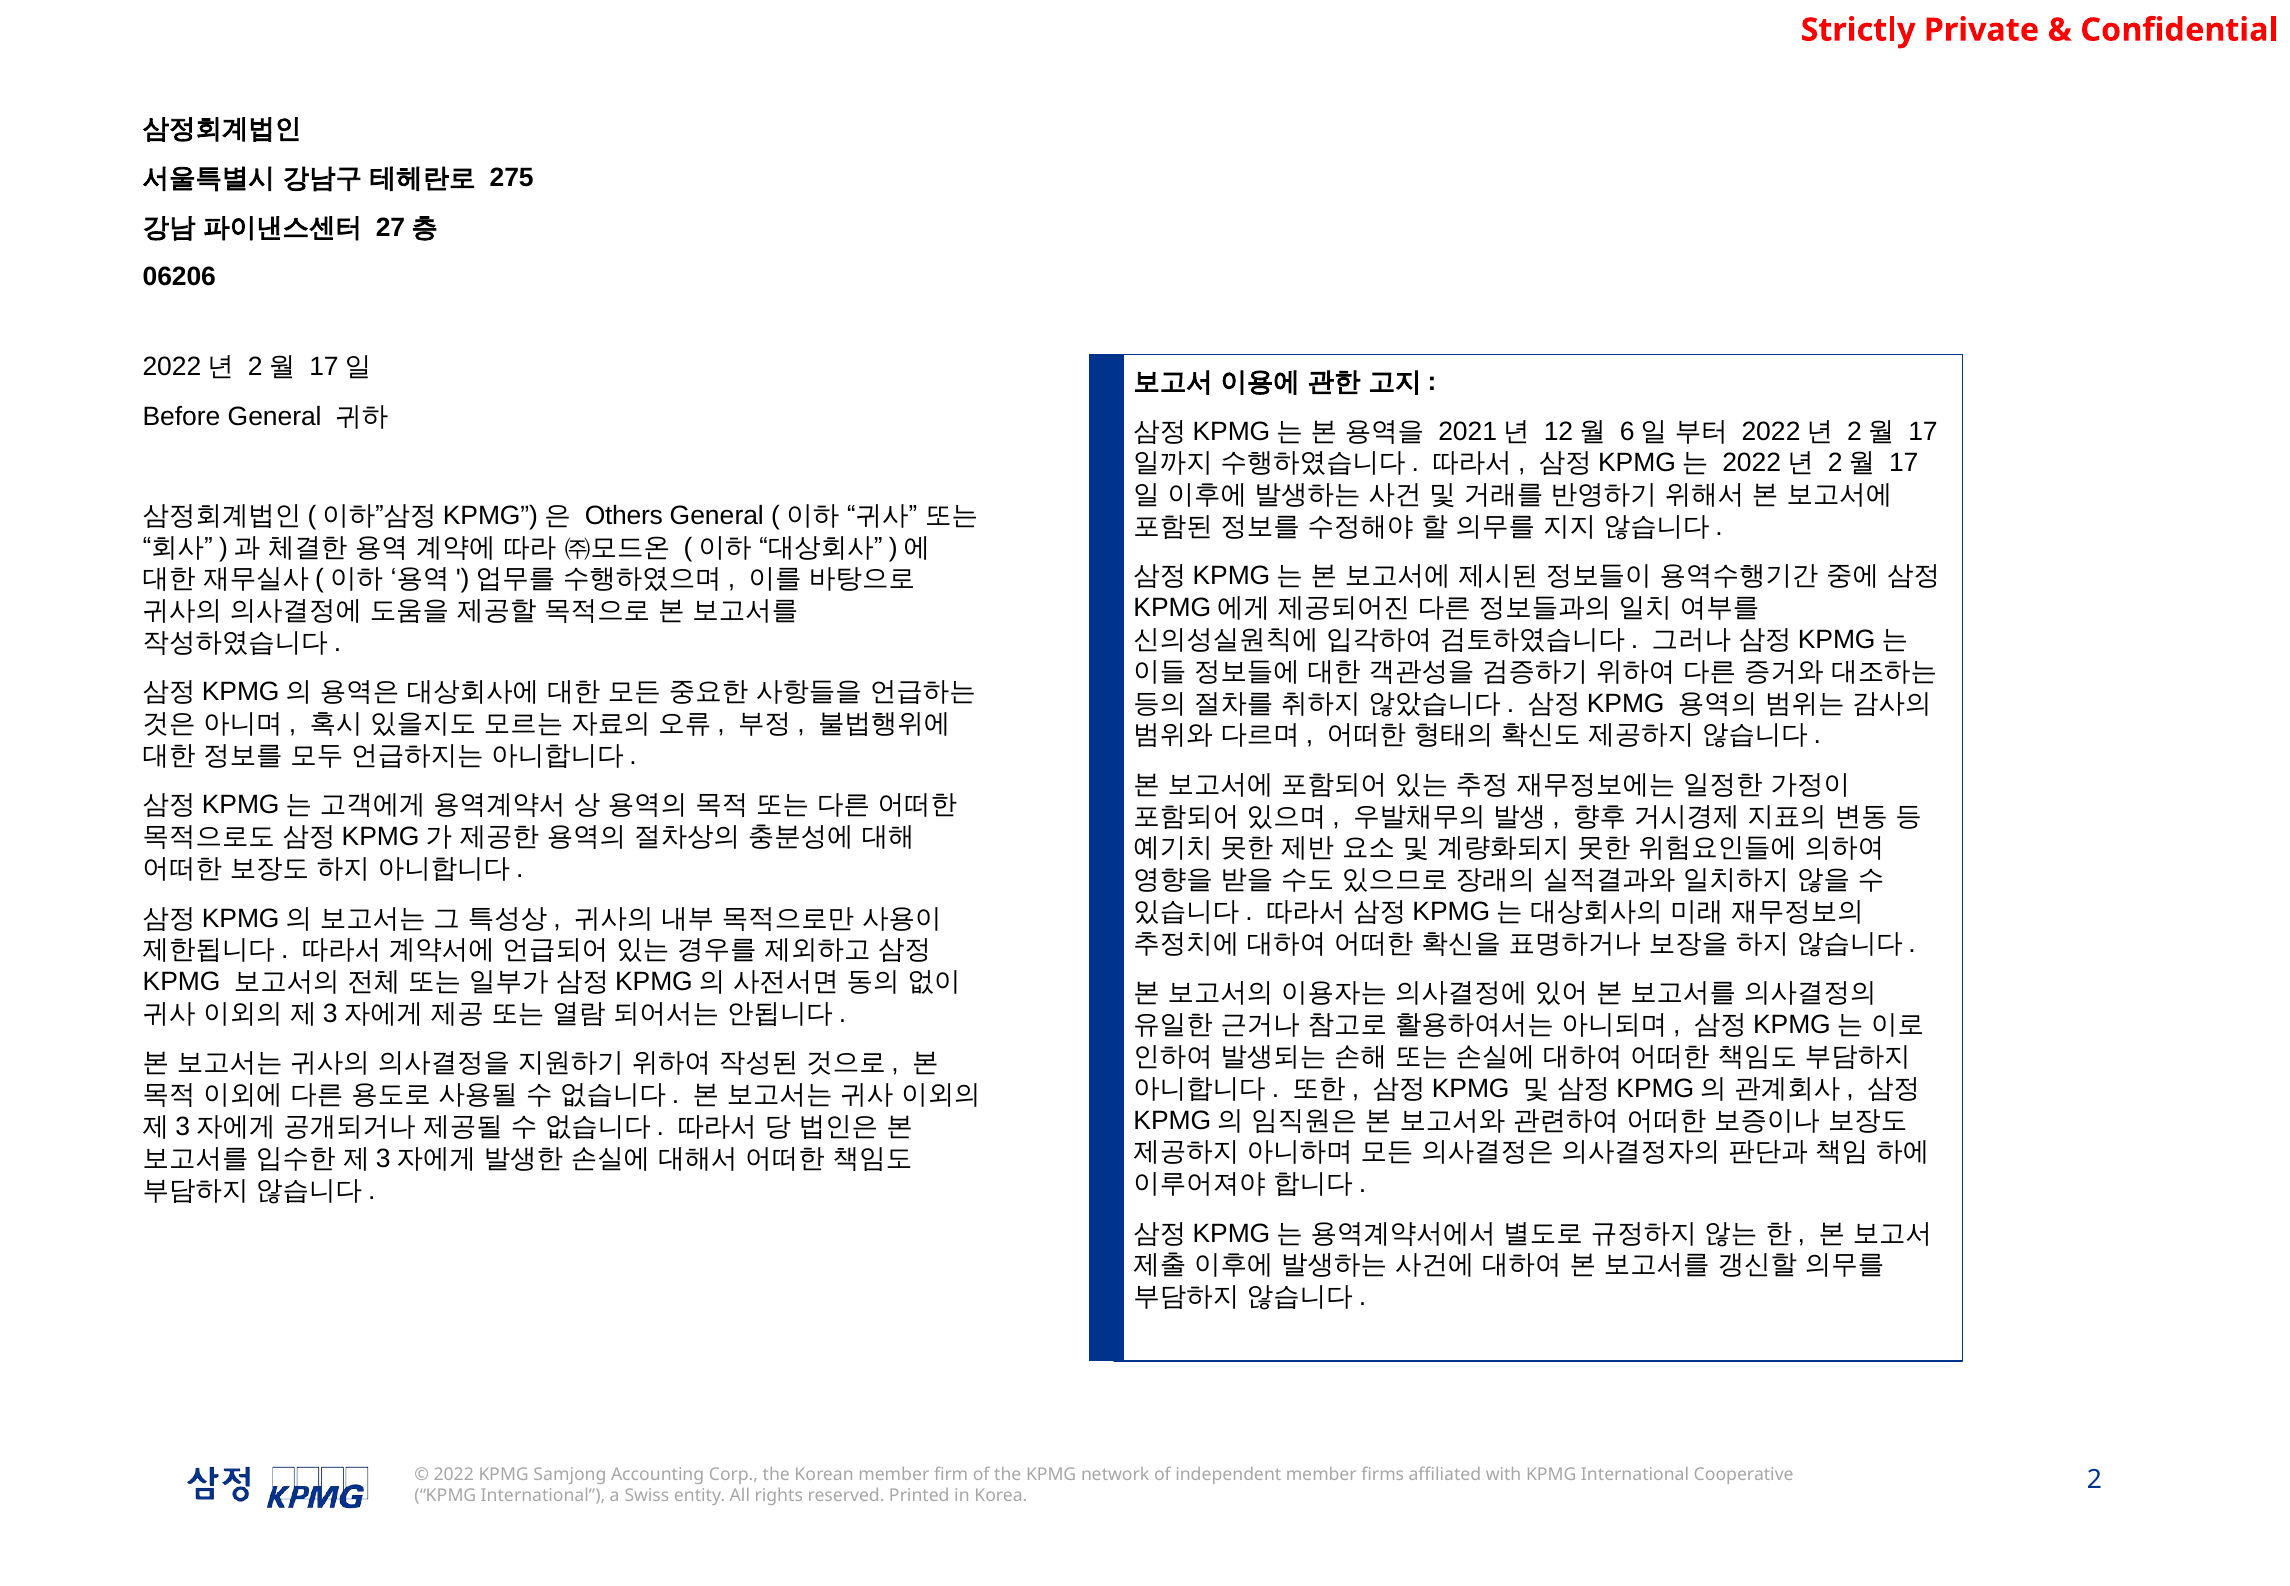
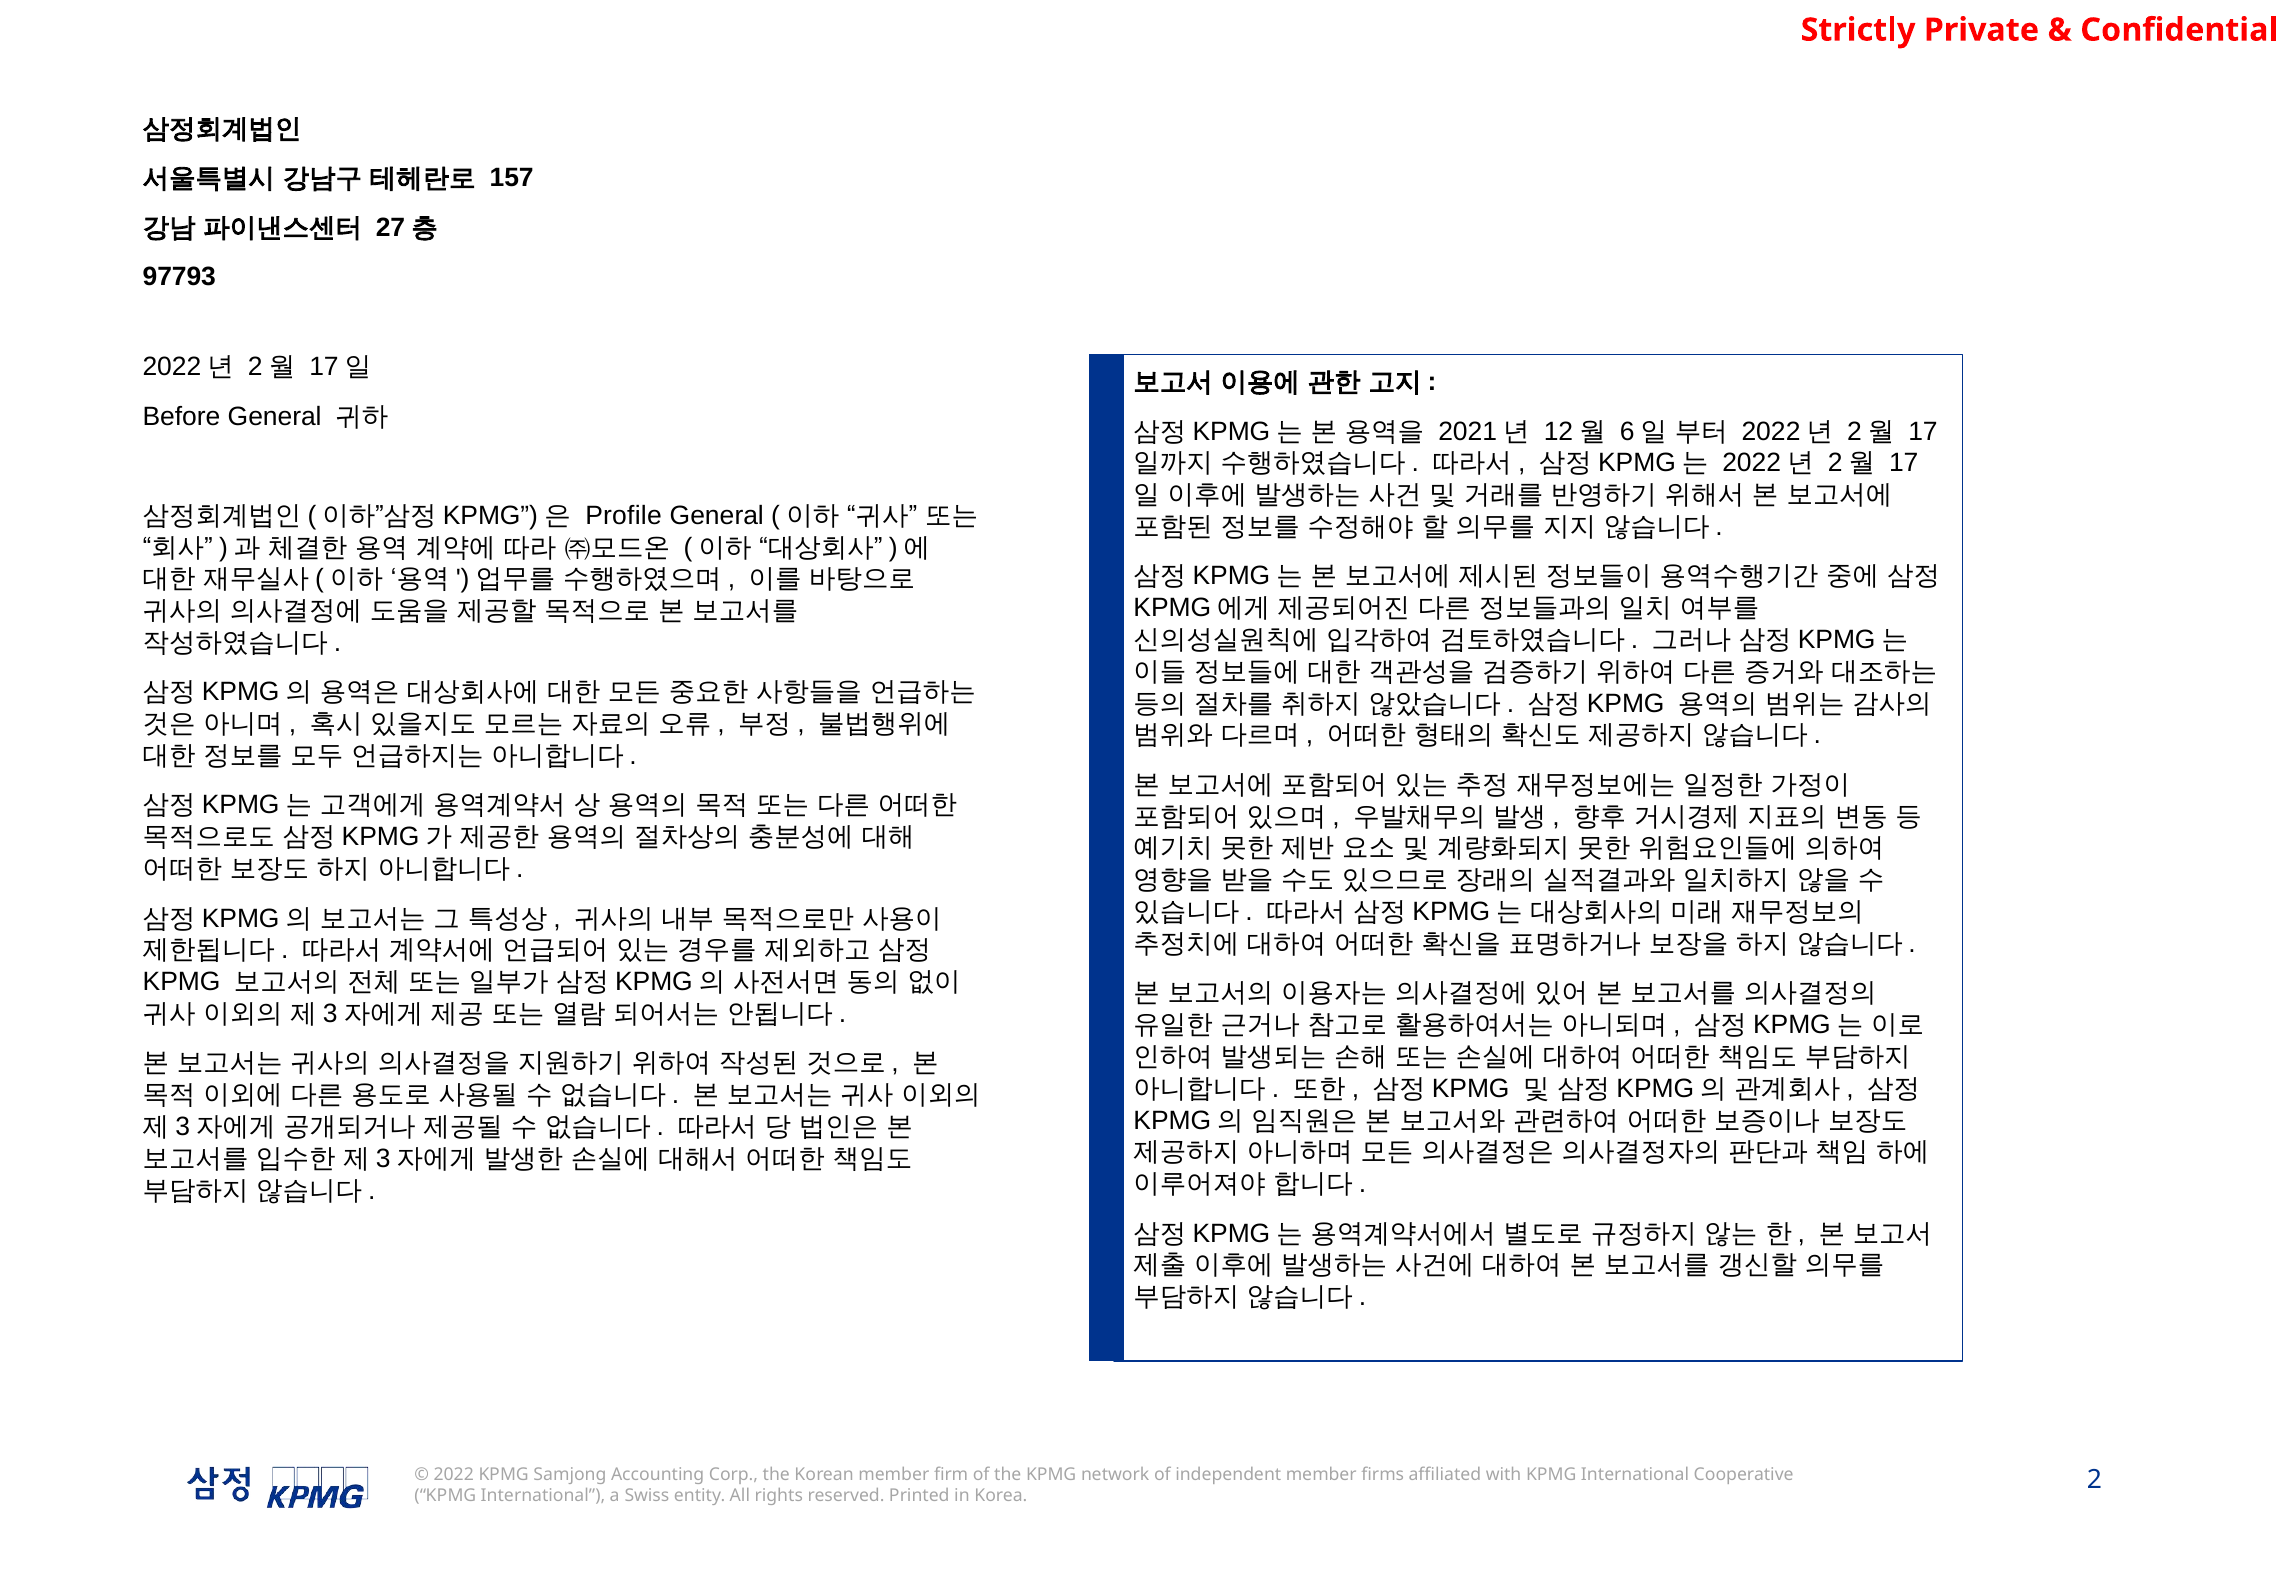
275: 275 -> 157 (512, 178)
06206: 06206 -> 97793 (179, 277)
Others: Others -> Profile (624, 515)
